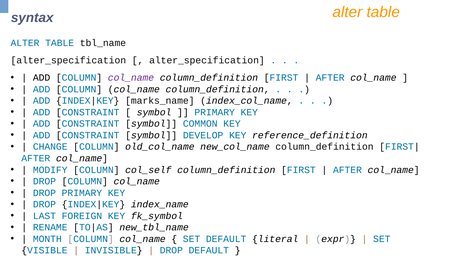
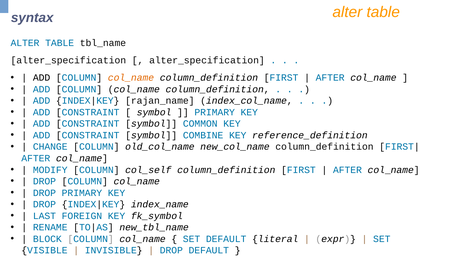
col_name colour: purple -> orange (131, 78)
marks_name: marks_name -> rajan_name (160, 101)
DEVELOP: DEVELOP -> COMBINE (203, 135)
MONTH: MONTH -> BLOCK (47, 239)
